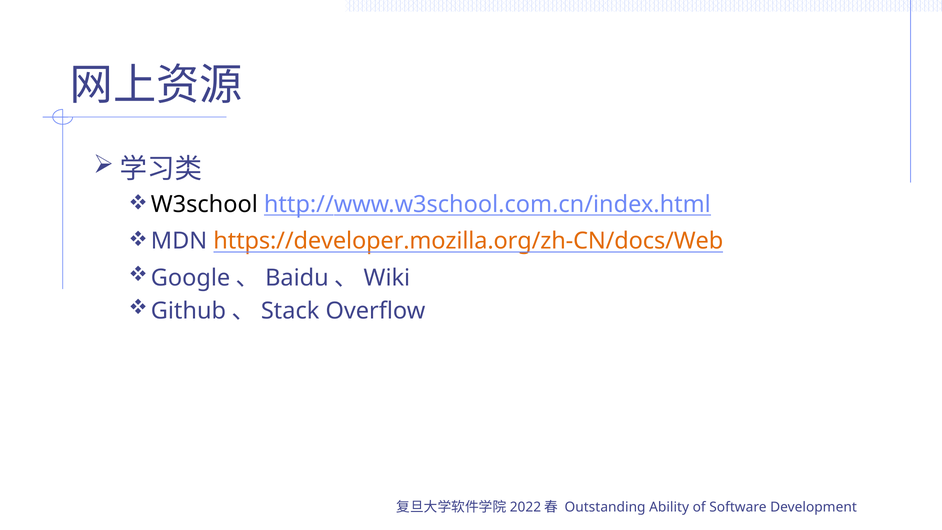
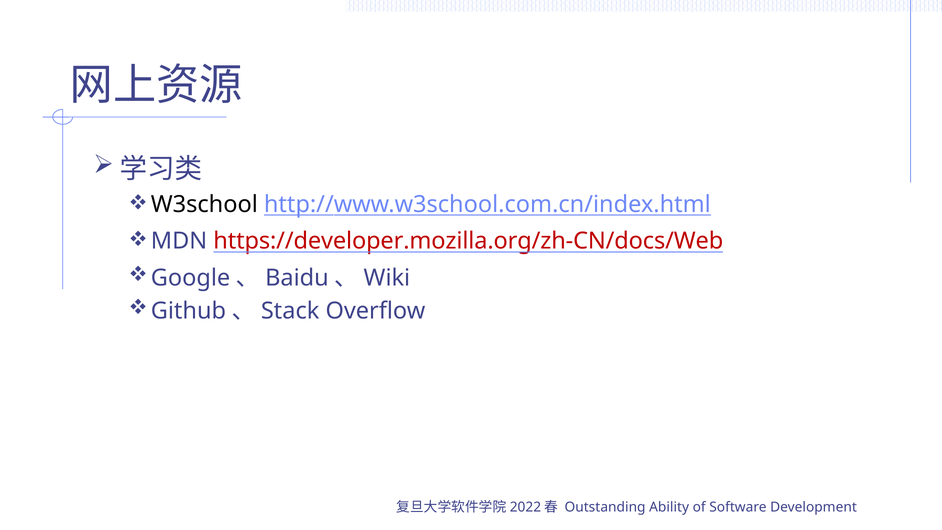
https://developer.mozilla.org/zh-CN/docs/Web colour: orange -> red (468, 241)
